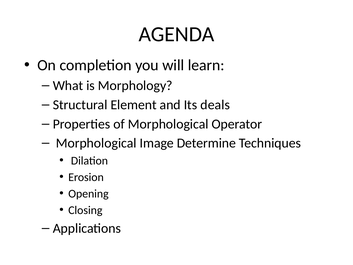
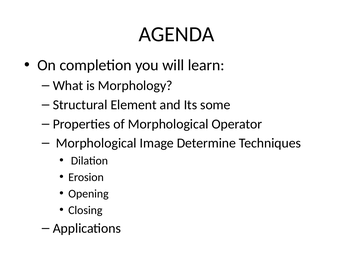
deals: deals -> some (215, 105)
